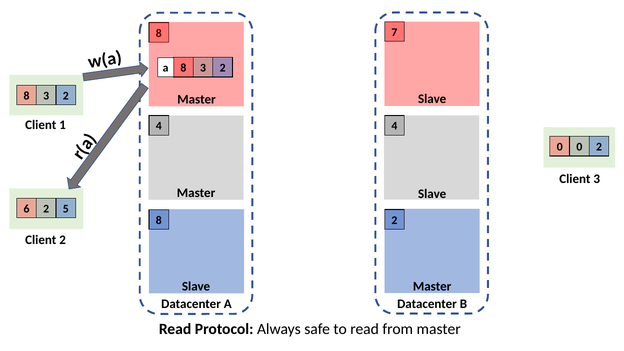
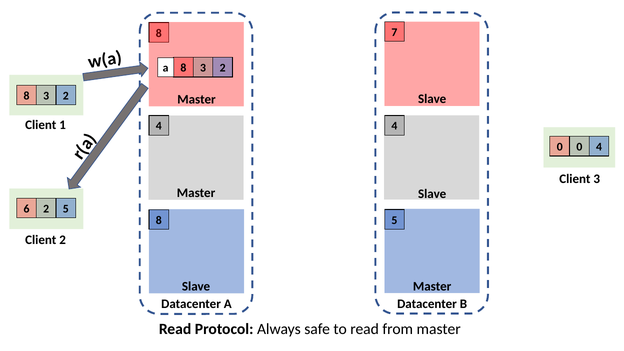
0 2: 2 -> 4 (599, 147)
8 2: 2 -> 5 (394, 220)
